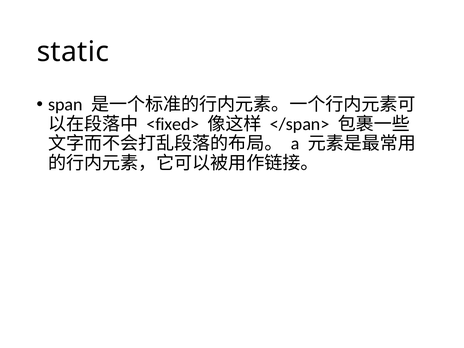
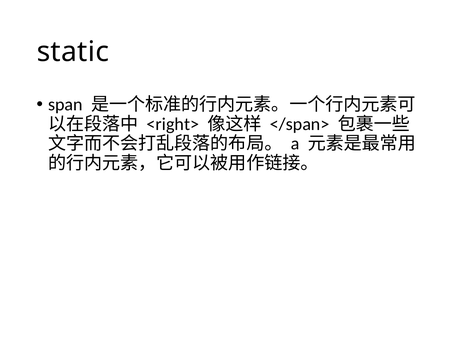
<fixed>: <fixed> -> <right> (173, 124)
